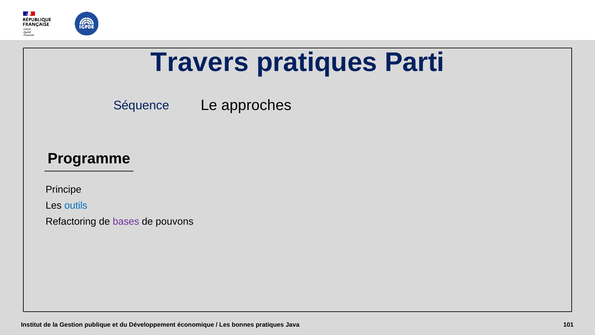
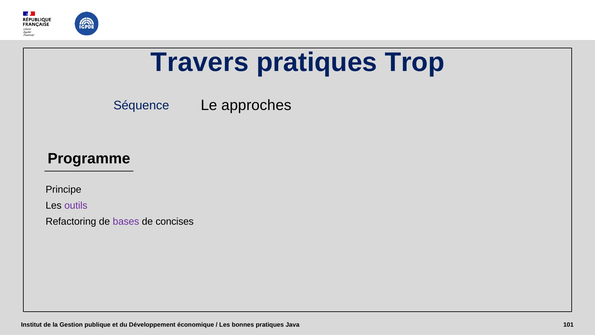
Parti: Parti -> Trop (415, 62)
outils colour: blue -> purple (76, 205)
pouvons: pouvons -> concises (175, 221)
